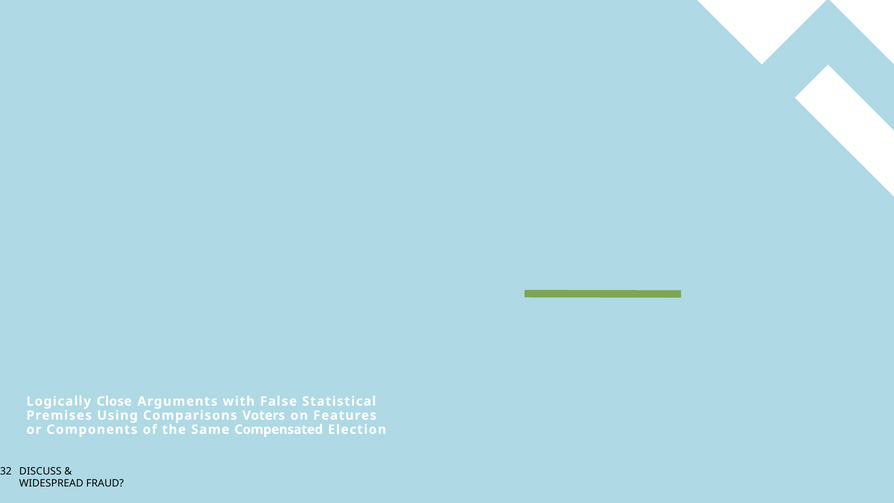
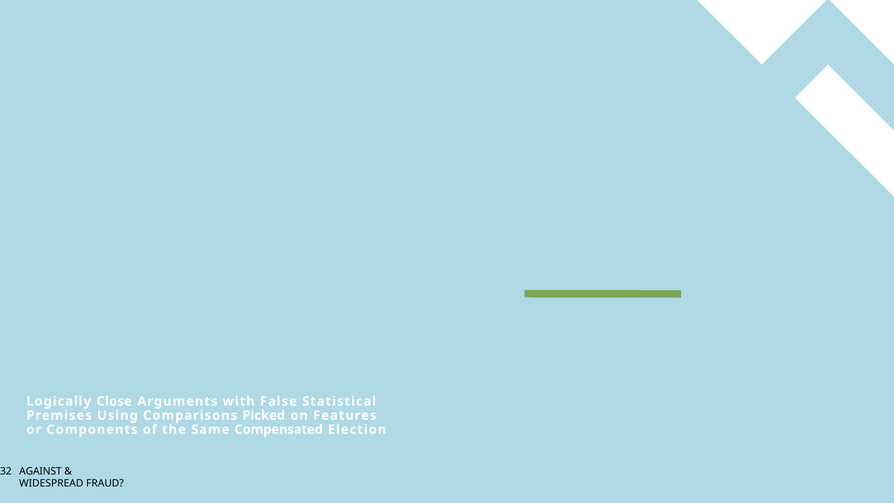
Voters: Voters -> Picked (264, 415)
DISCUSS: DISCUSS -> AGAINST (40, 471)
